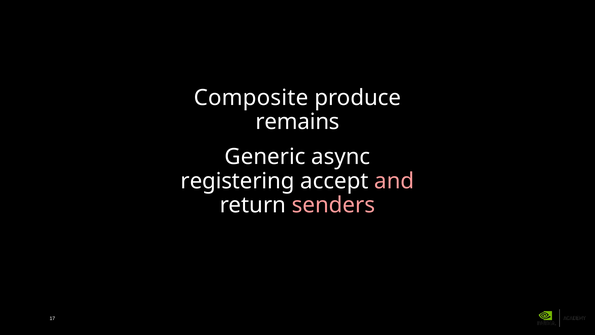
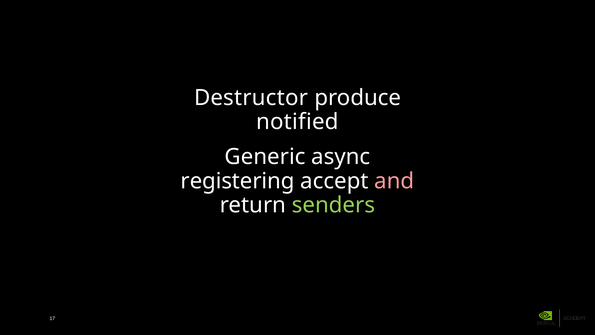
Composite: Composite -> Destructor (251, 98)
remains: remains -> notified (297, 122)
senders colour: pink -> light green (333, 205)
